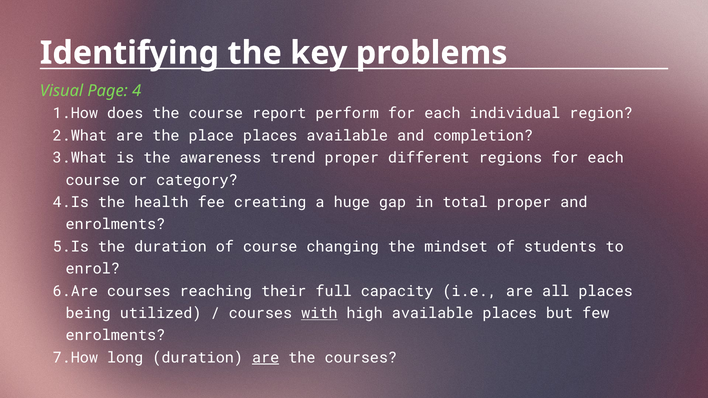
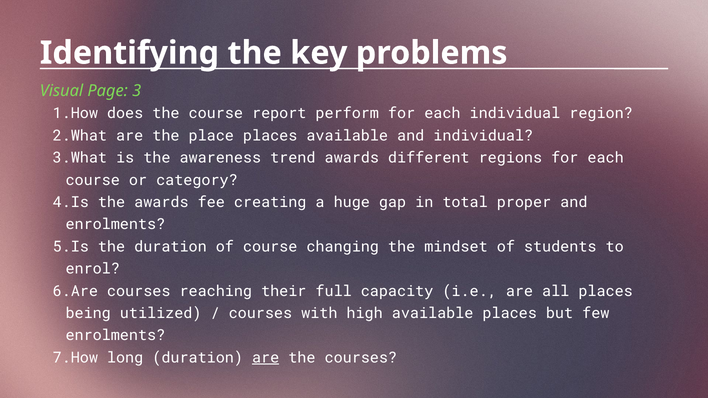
4: 4 -> 3 (137, 91)
and completion: completion -> individual (483, 136)
trend proper: proper -> awards (352, 158)
the health: health -> awards (161, 202)
with underline: present -> none (319, 313)
